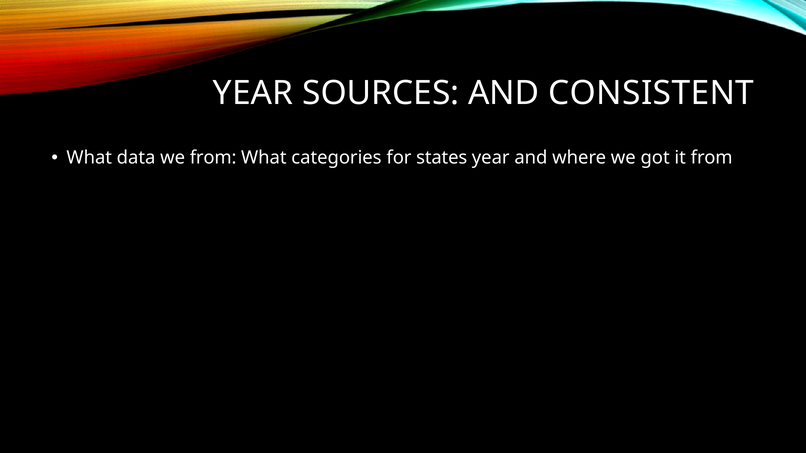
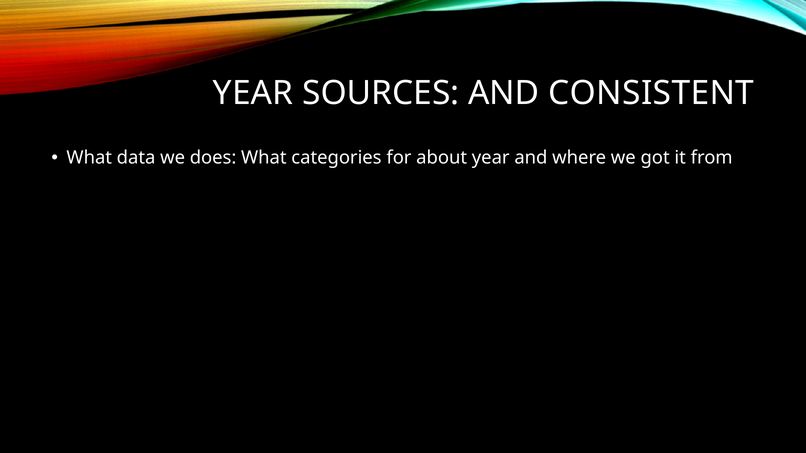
we from: from -> does (213, 158)
states: states -> about (442, 158)
